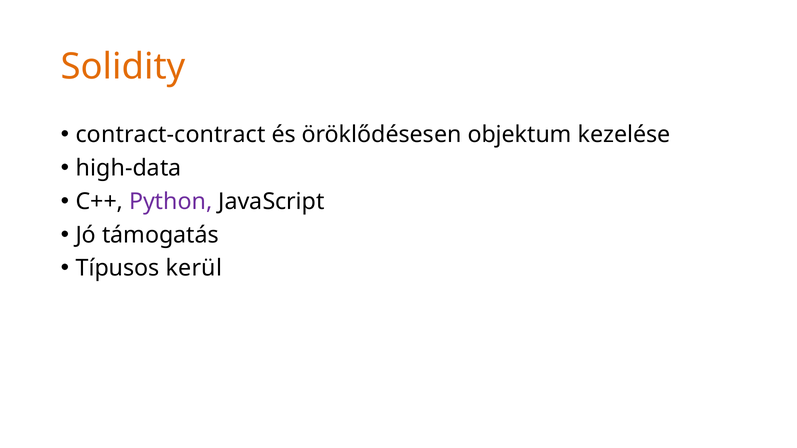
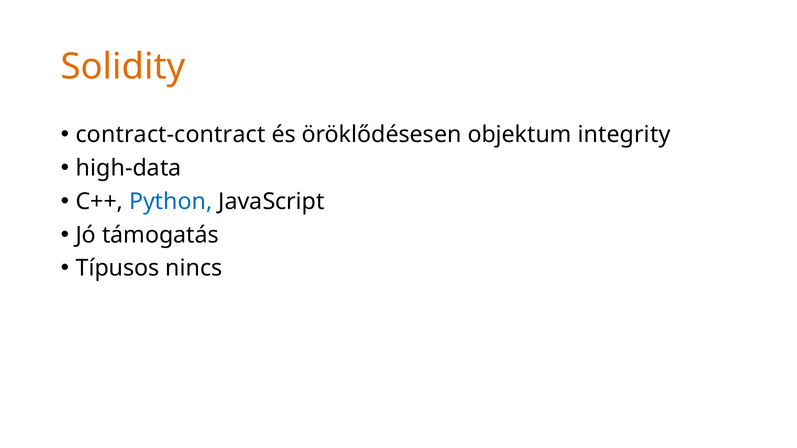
kezelése: kezelése -> integrity (624, 135)
Python colour: purple -> blue (171, 202)
kerül: kerül -> nincs (194, 268)
